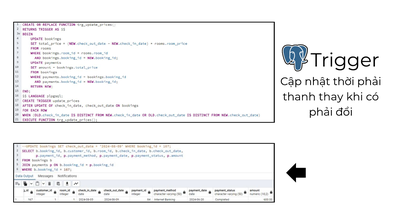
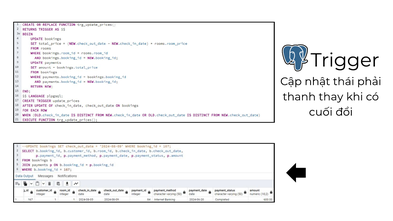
thời: thời -> thái (344, 82)
phải: phải -> cuối (321, 112)
